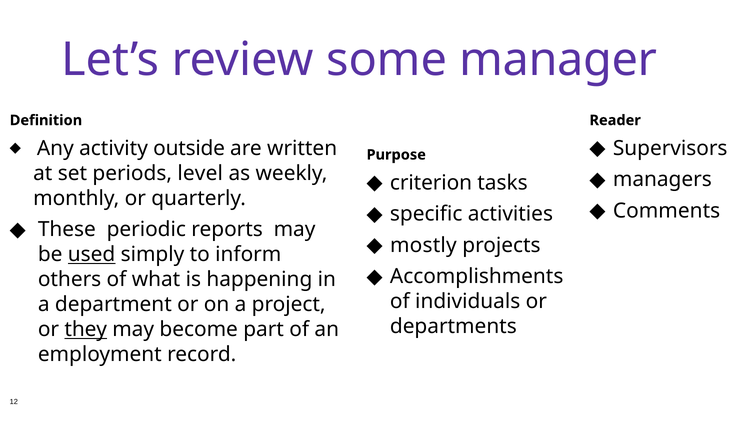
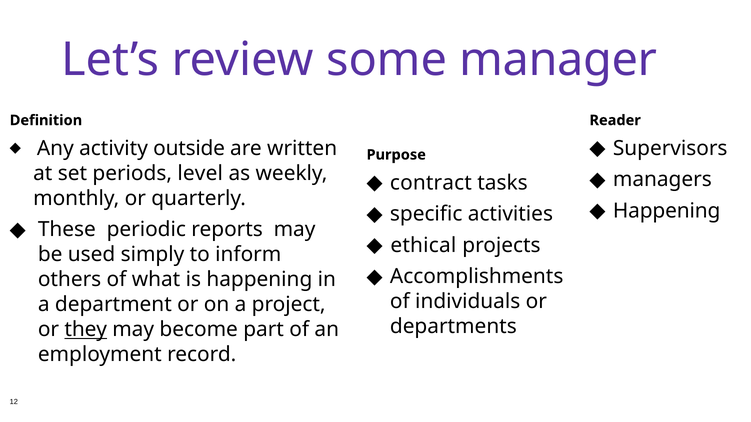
criterion: criterion -> contract (431, 183)
Comments: Comments -> Happening (667, 211)
mostly: mostly -> ethical (423, 245)
used underline: present -> none (92, 255)
